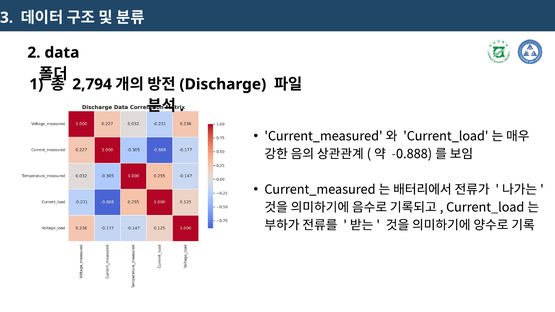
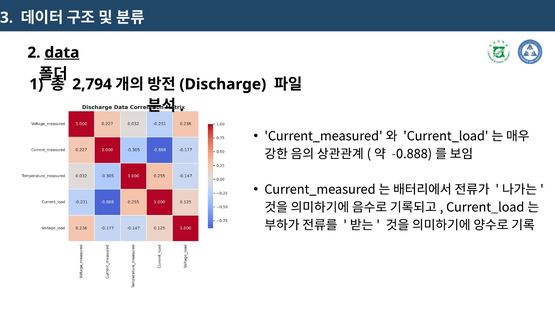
data underline: none -> present (62, 53)
